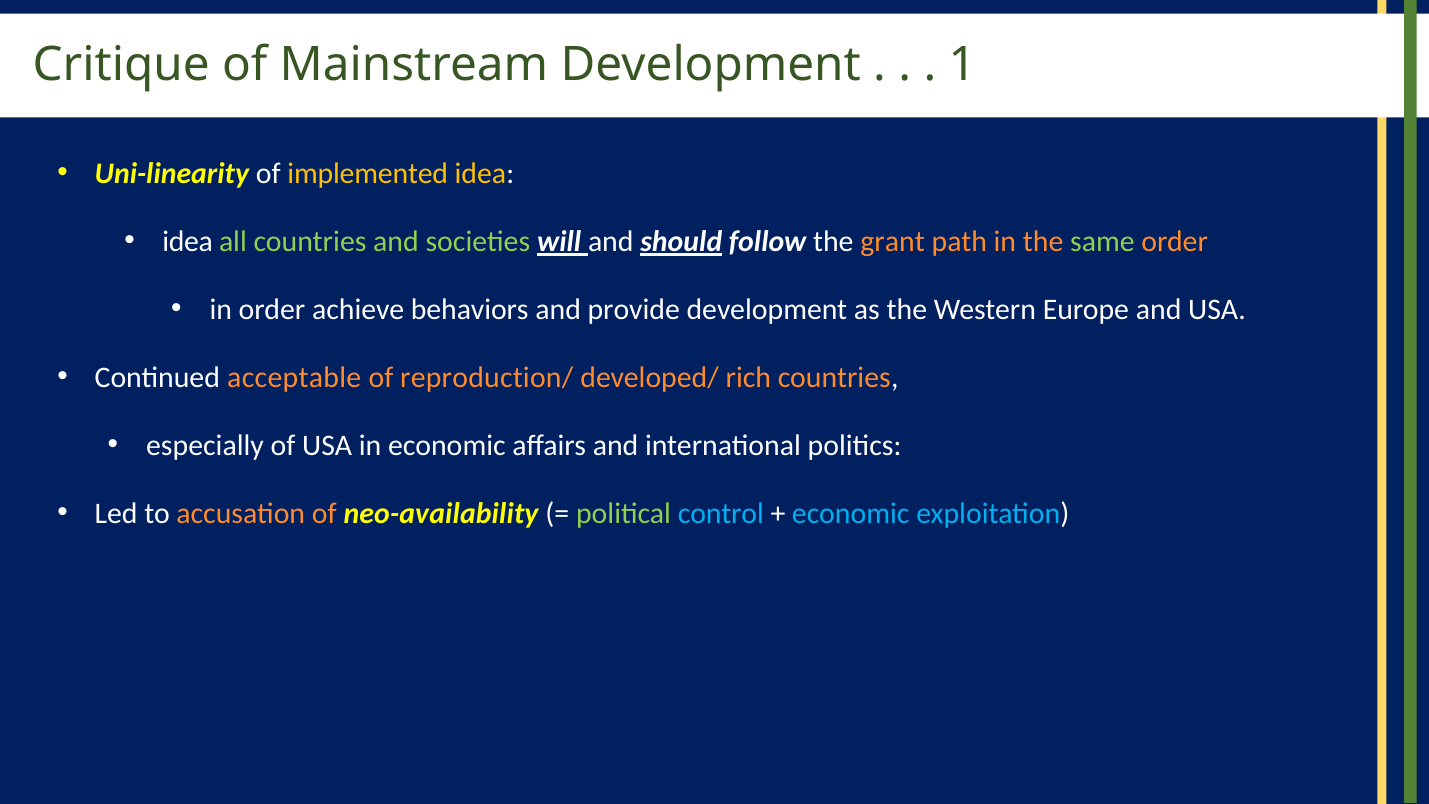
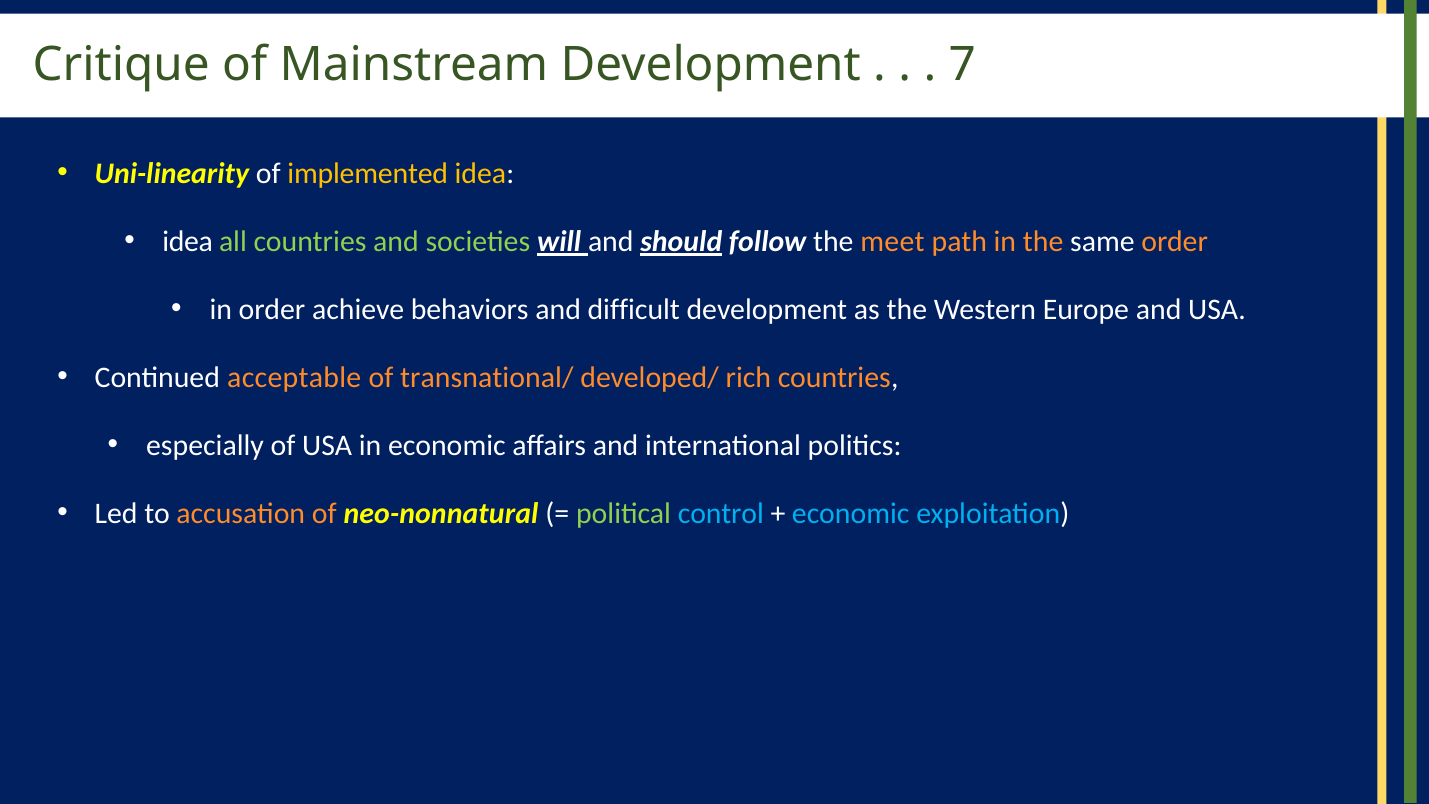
1: 1 -> 7 (962, 65)
grant: grant -> meet (892, 241)
same colour: light green -> white (1102, 241)
provide: provide -> difficult (634, 309)
reproduction/: reproduction/ -> transnational/ (487, 377)
neo-availability: neo-availability -> neo-nonnatural (441, 513)
